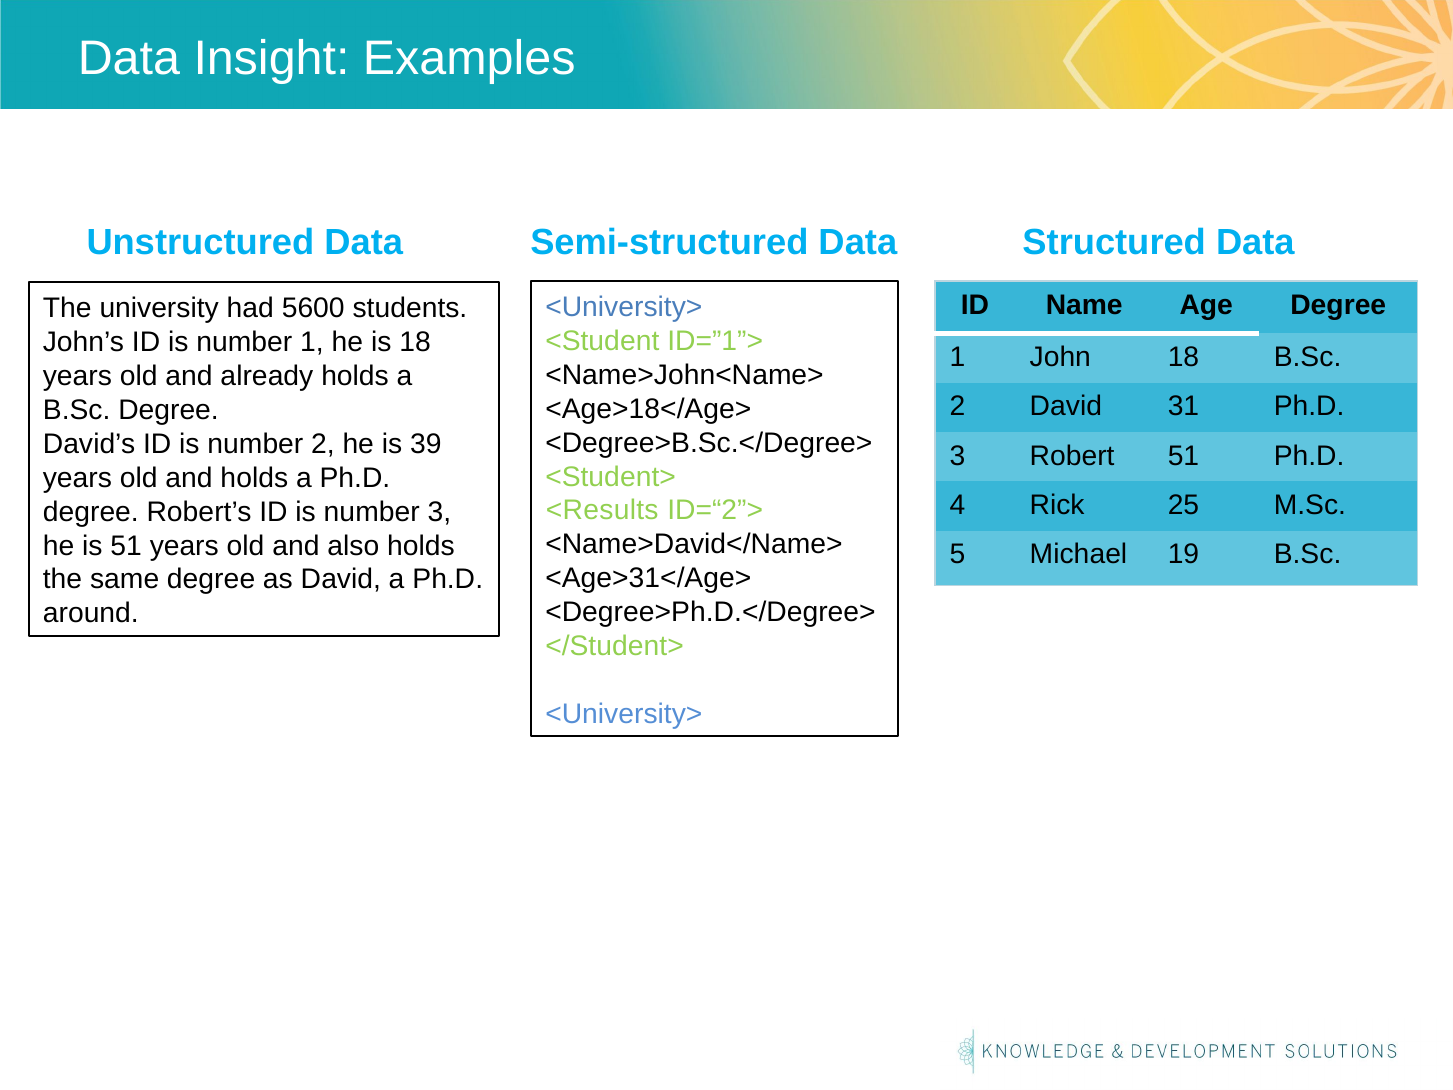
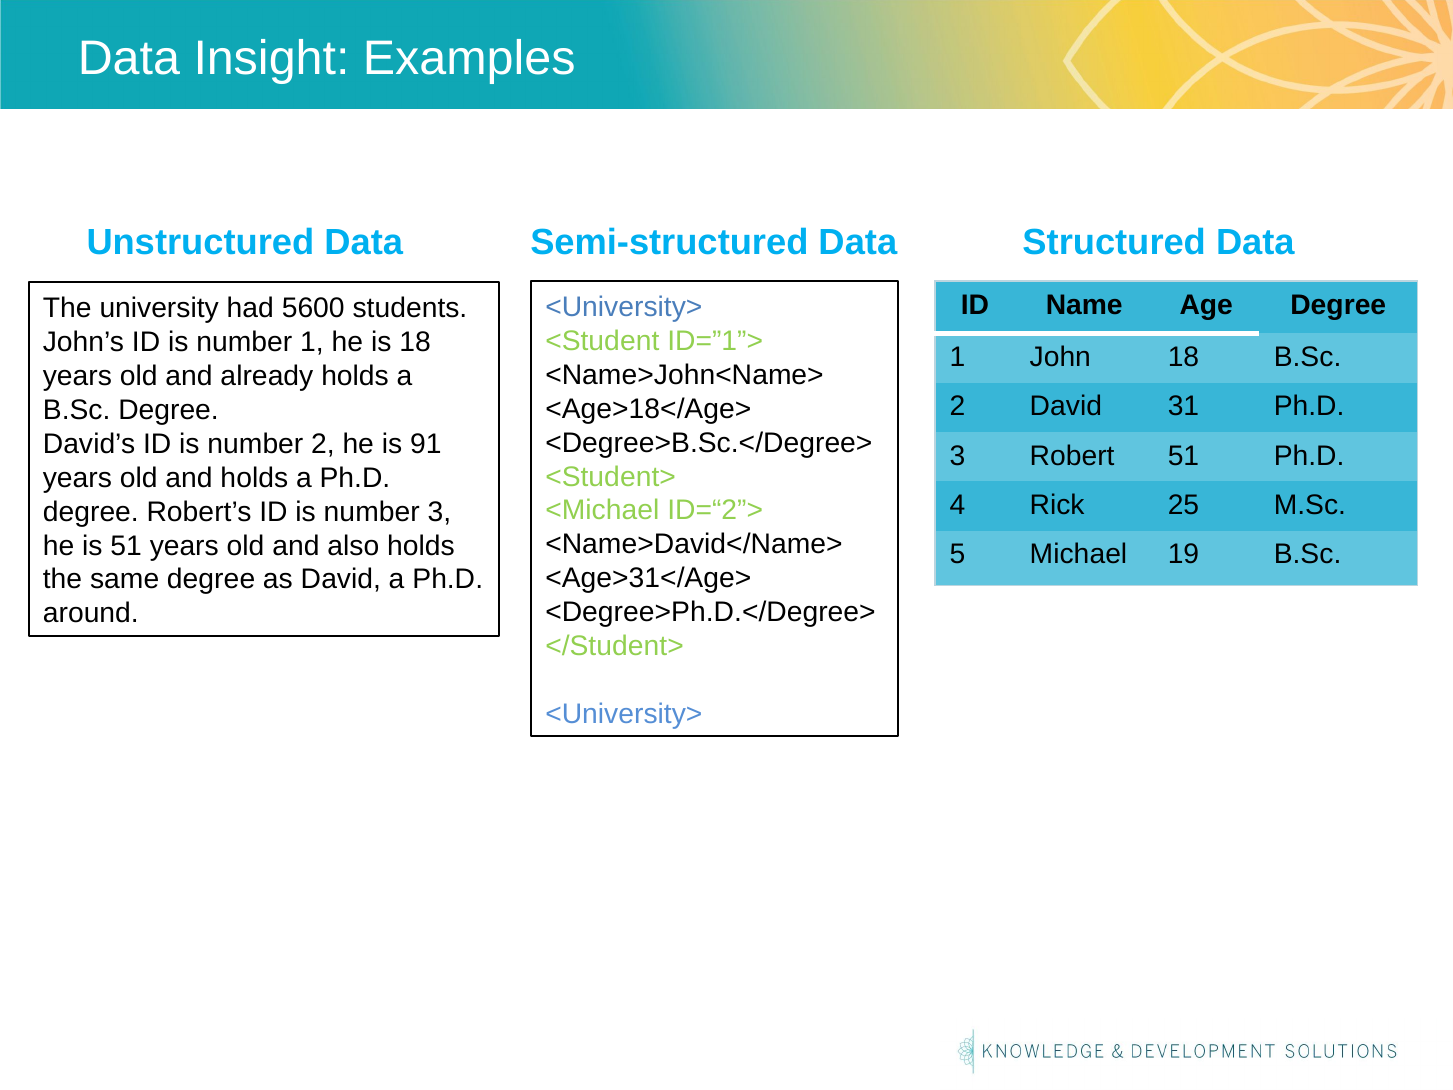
39: 39 -> 91 (426, 444)
<Results: <Results -> <Michael (602, 510)
